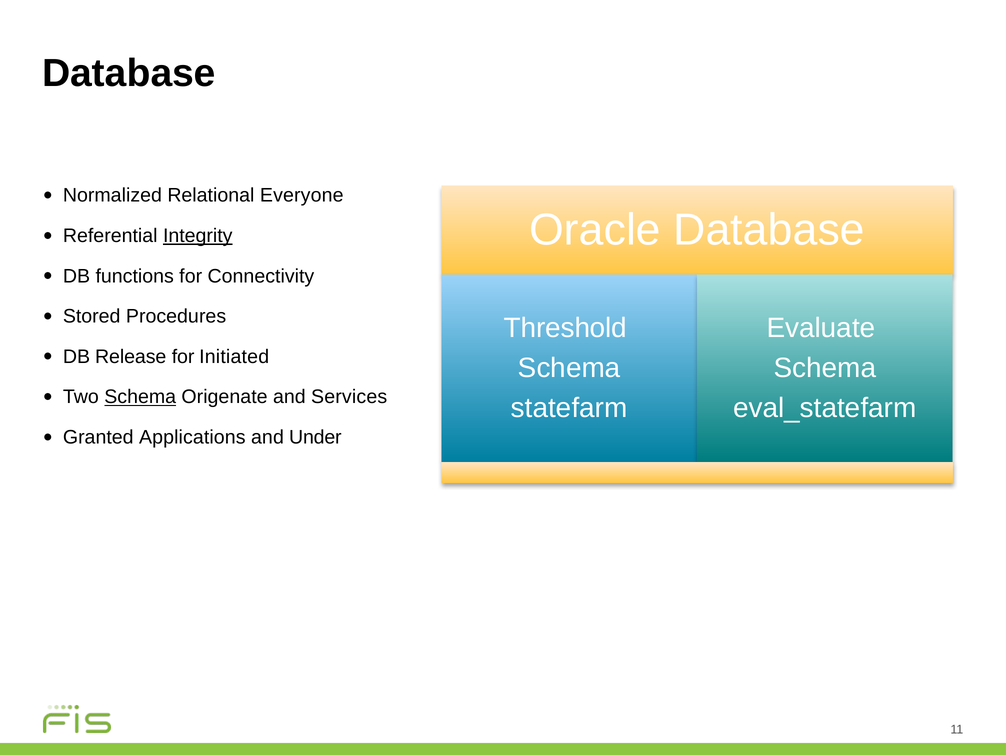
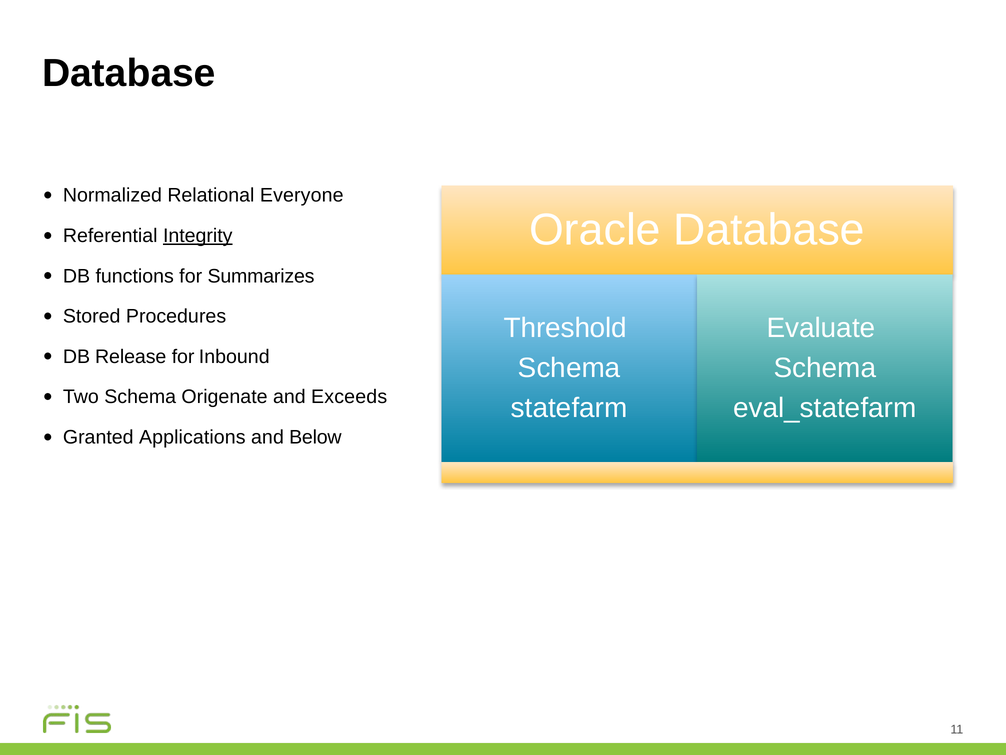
Connectivity: Connectivity -> Summarizes (261, 276)
Initiated: Initiated -> Inbound (234, 356)
Schema underline: present -> none (140, 397)
Services: Services -> Exceeds (349, 397)
Under: Under -> Below (315, 437)
